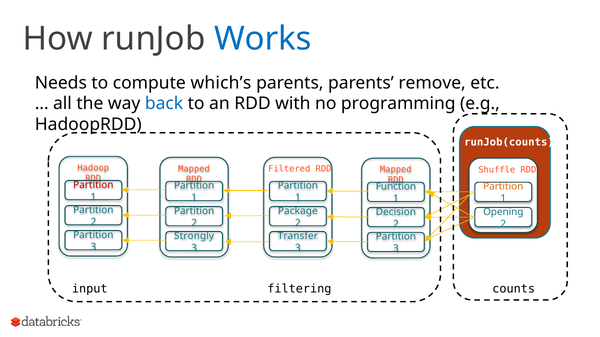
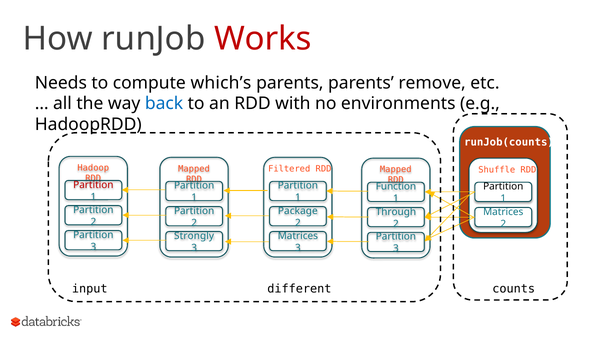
Works colour: blue -> red (263, 39)
programming: programming -> environments (398, 104)
Partition colour: orange -> black (503, 187)
Decision: Decision -> Through (396, 212)
Opening: Opening -> Matrices (503, 212)
Transfer: Transfer -> Matrices (298, 236)
filtering: filtering -> different (299, 289)
